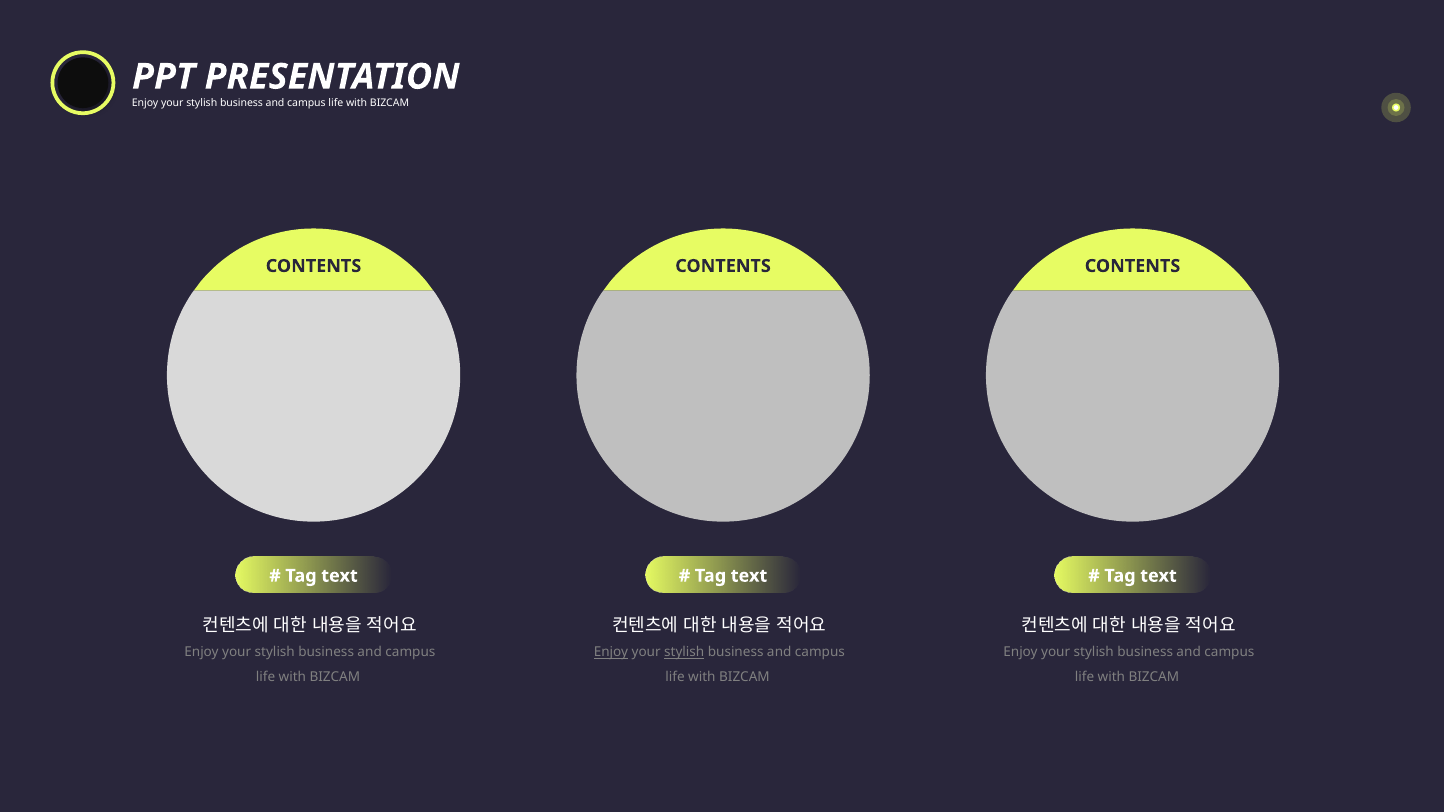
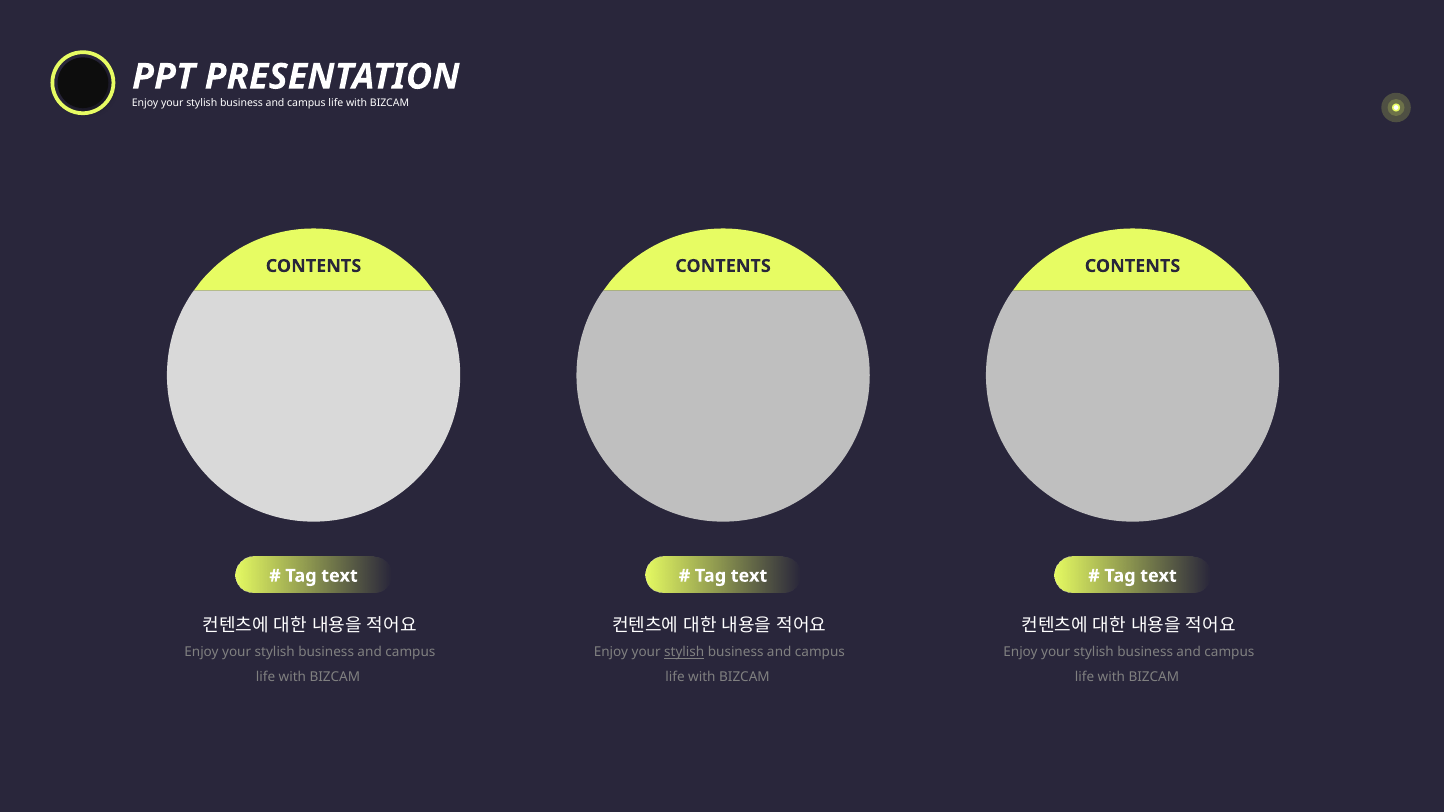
Enjoy underline: present -> none (611, 652)
